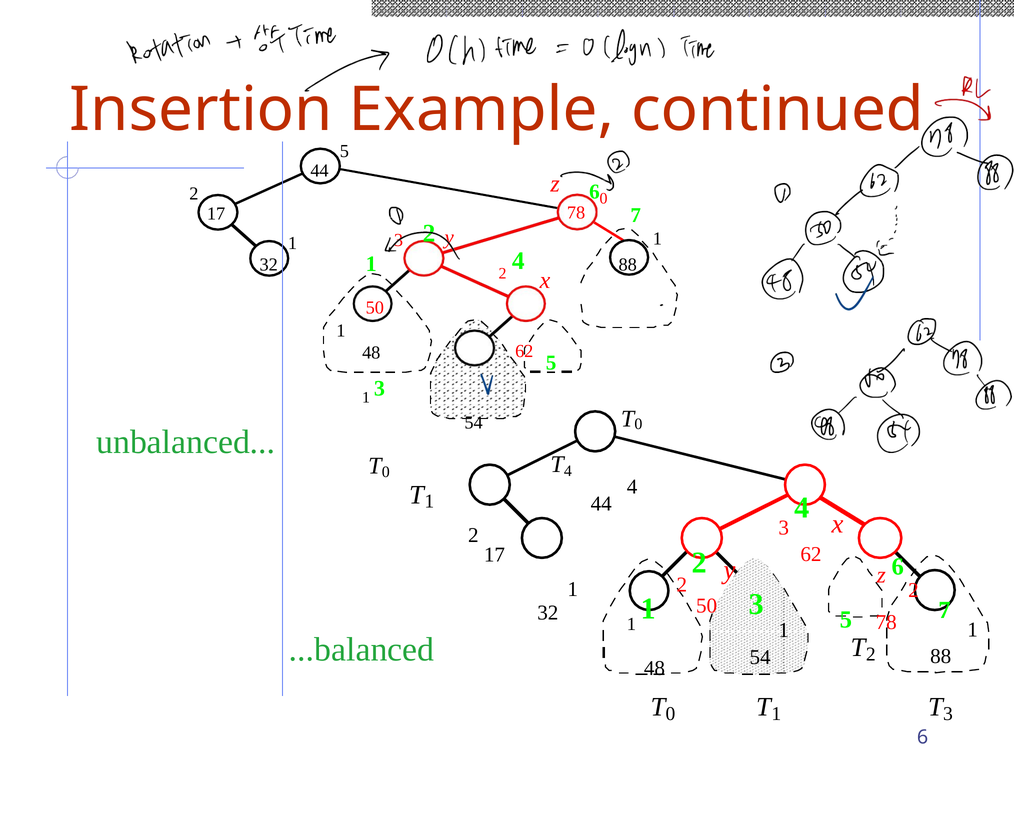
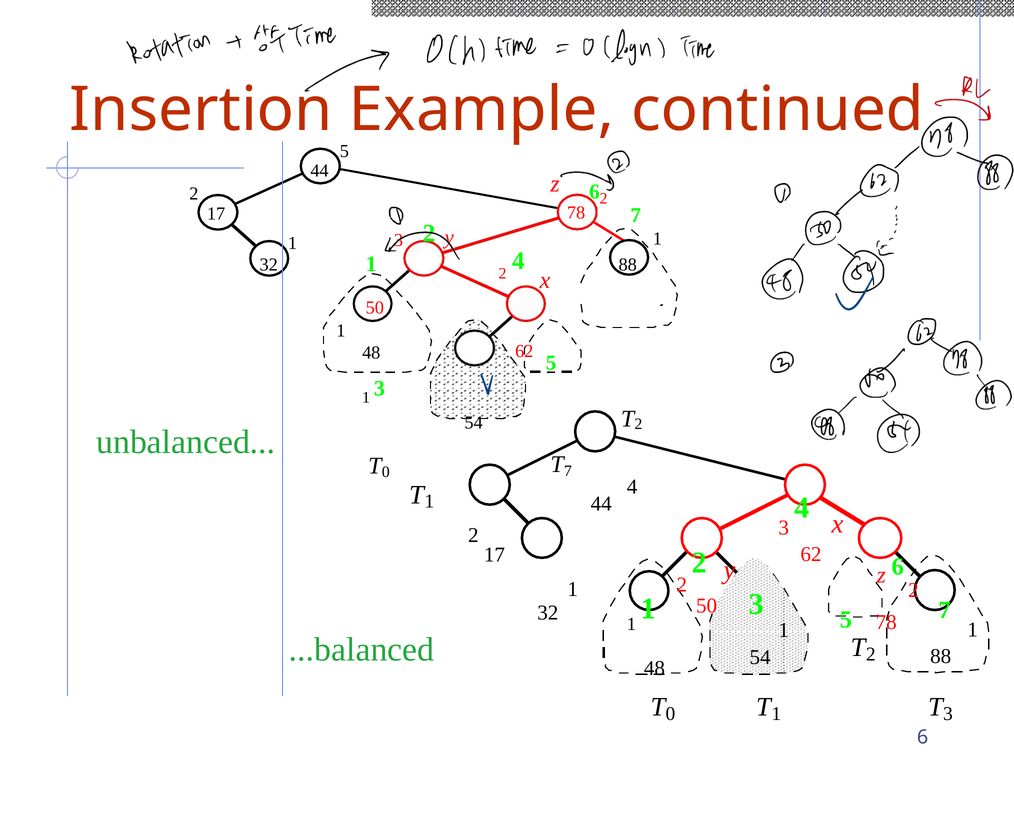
0: 0 -> 2 (604, 199)
0: 0 -> 2 (638, 425)
4: 4 -> 7 (568, 471)
